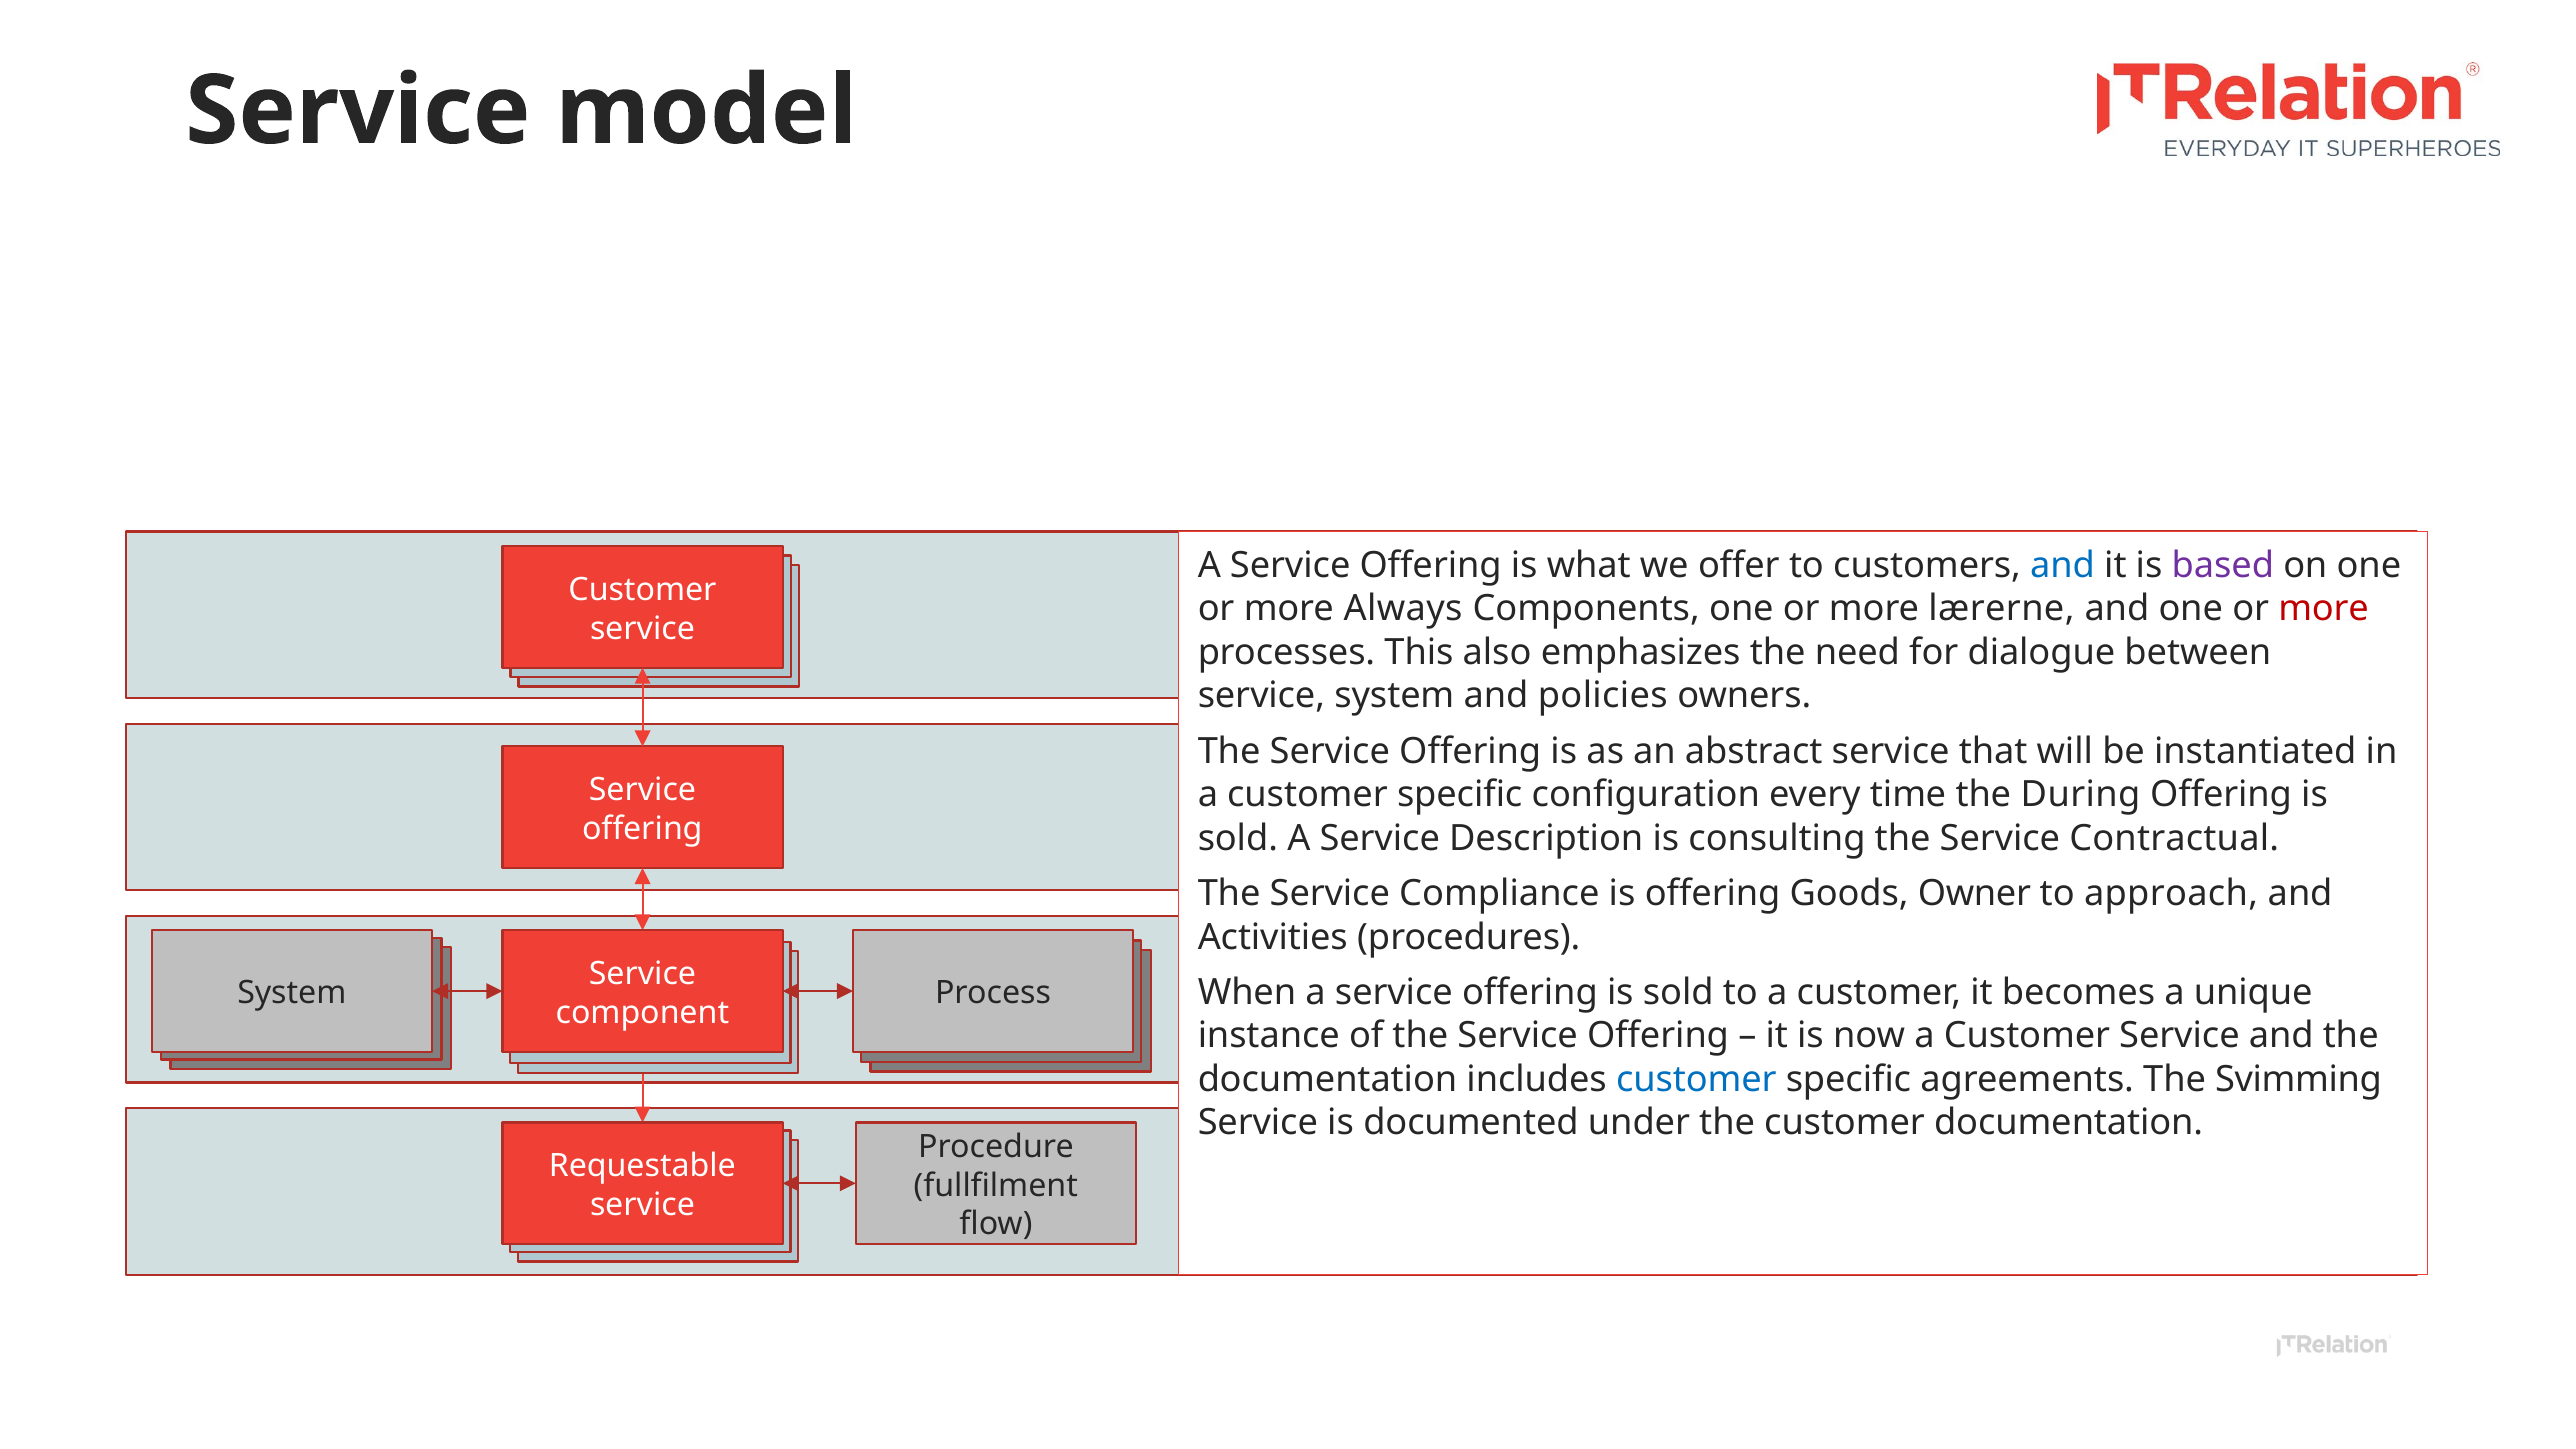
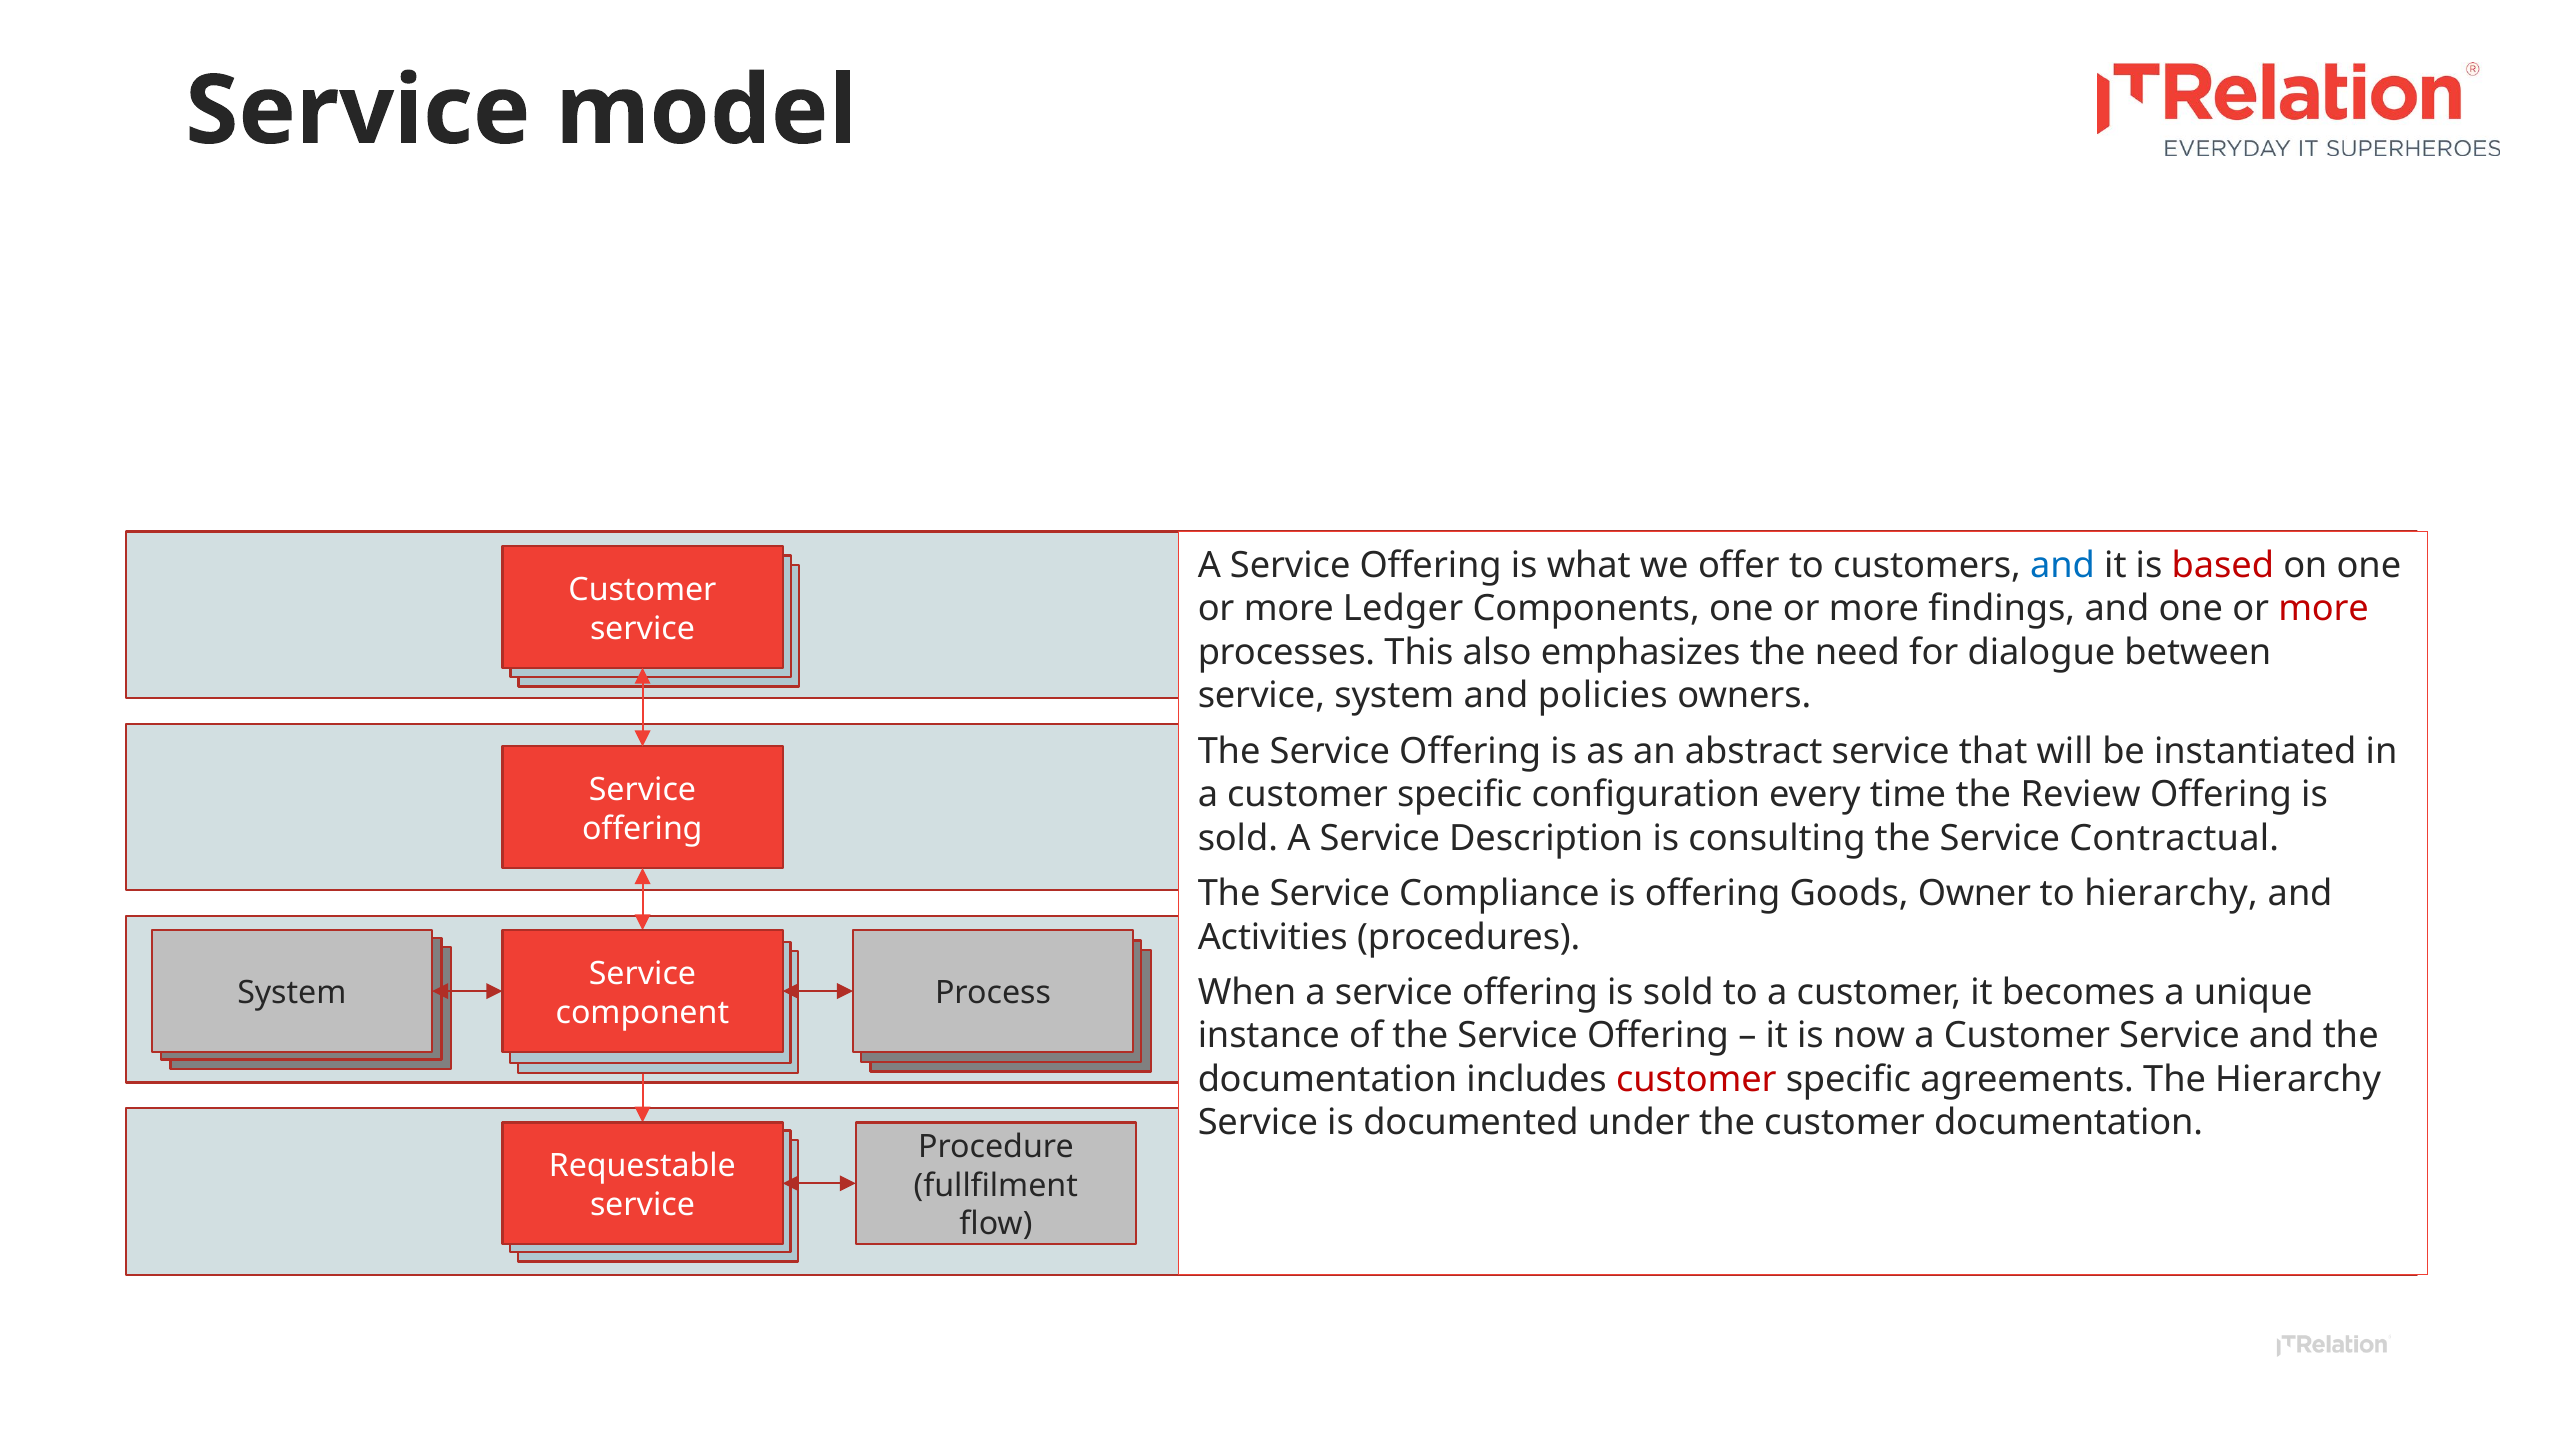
based colour: purple -> red (2223, 565)
more Always: Always -> Ledger (1403, 609)
lærerne: lærerne -> findings (2002, 609)
During: During -> Review (2081, 795)
to approach: approach -> hierarchy (2171, 894)
customer colour: blue -> red (1696, 1079)
The Svimming: Svimming -> Hierarchy (2298, 1079)
